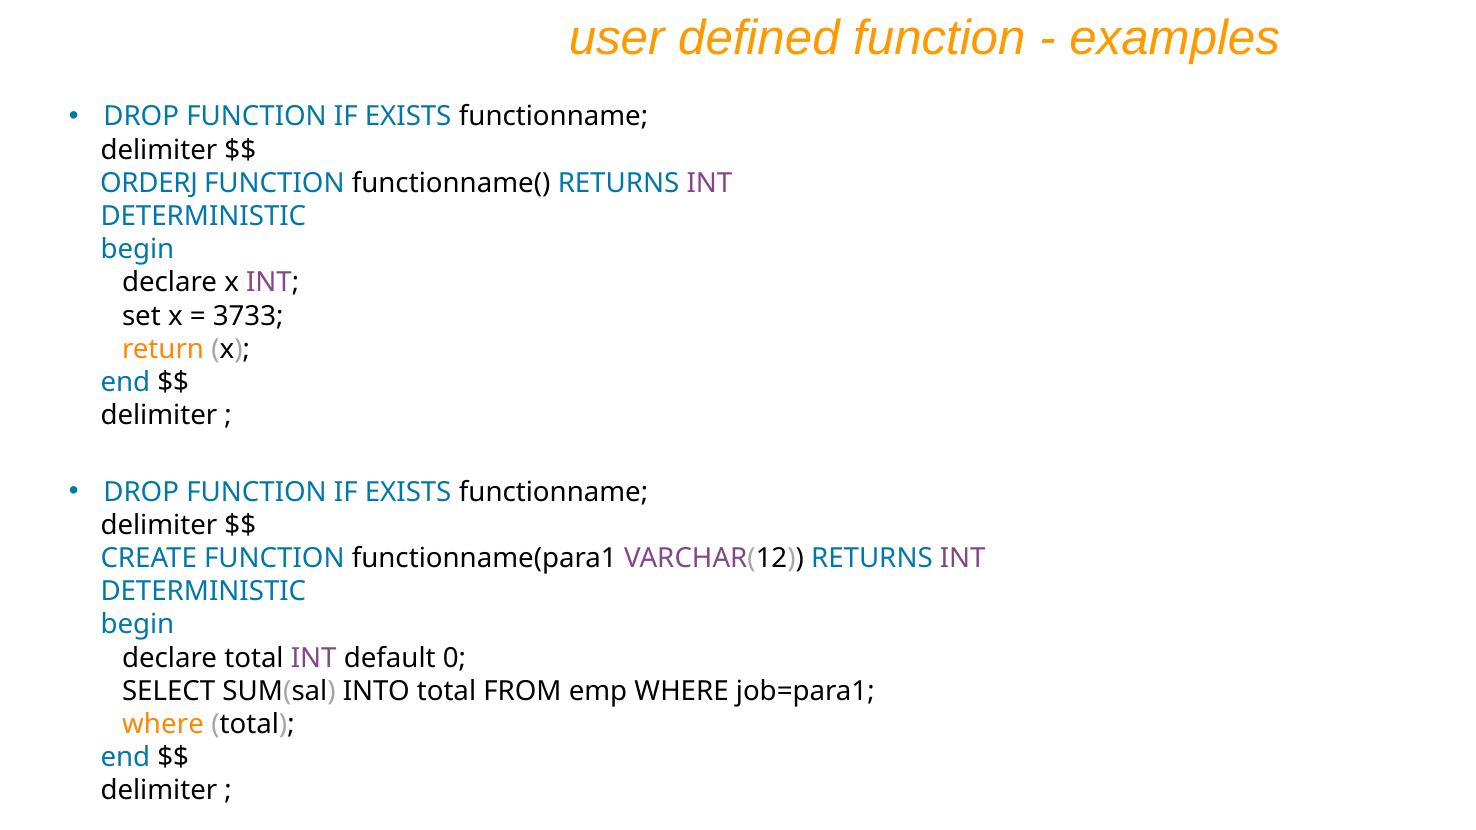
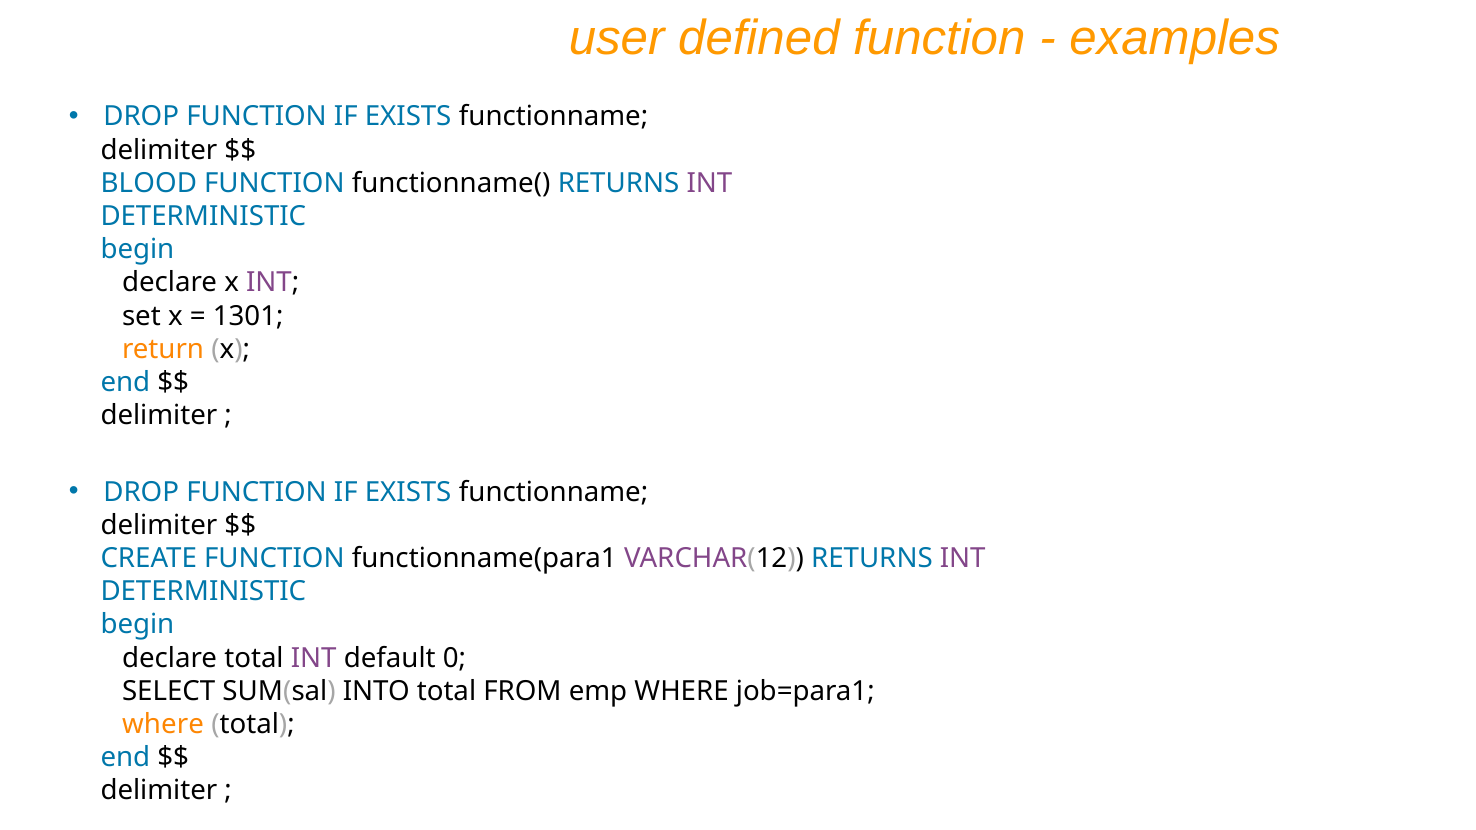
ORDERJ: ORDERJ -> BLOOD (149, 183)
3733: 3733 -> 1301 (248, 316)
